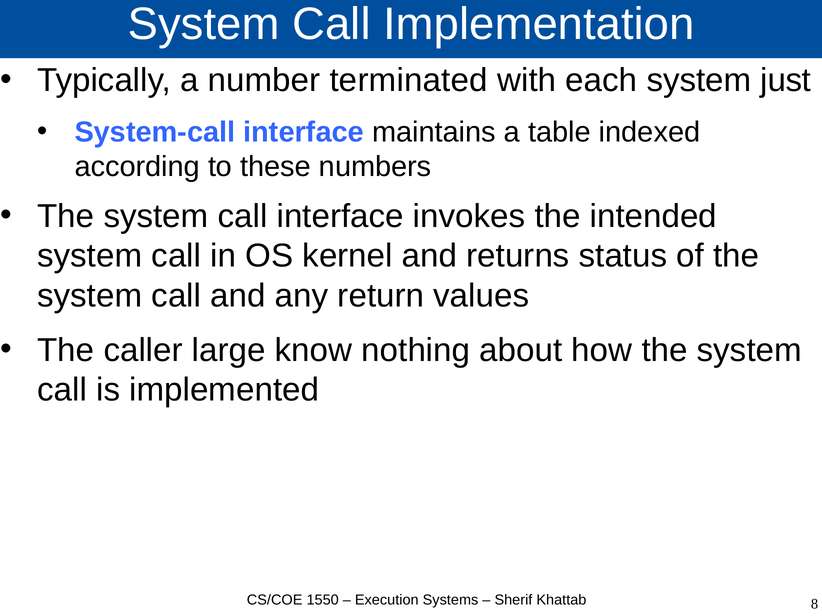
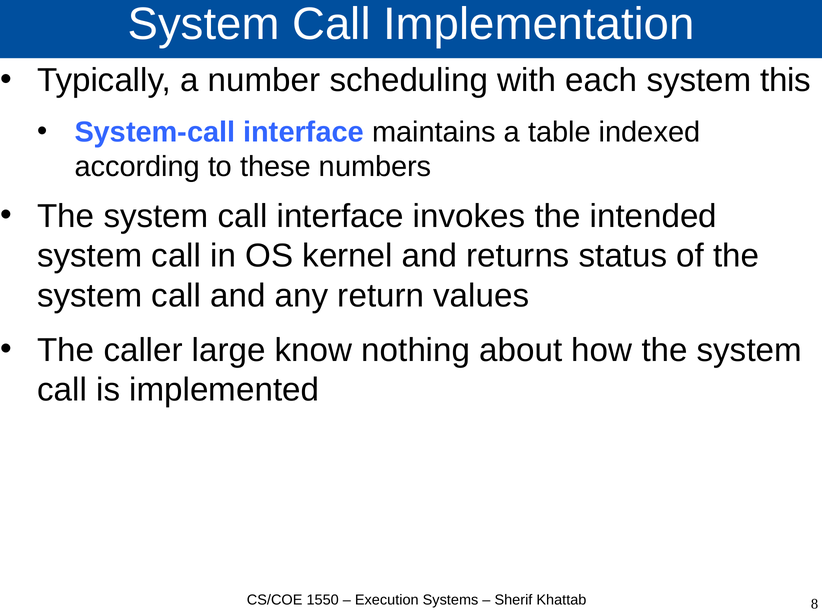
terminated: terminated -> scheduling (409, 80)
just: just -> this (786, 80)
